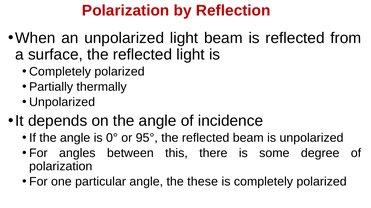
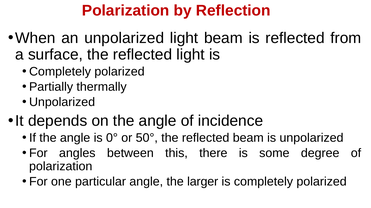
95°: 95° -> 50° (147, 138)
these: these -> larger (203, 182)
